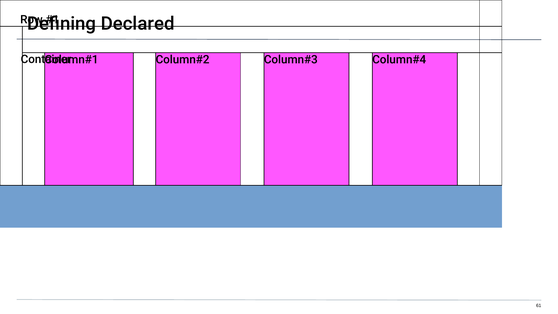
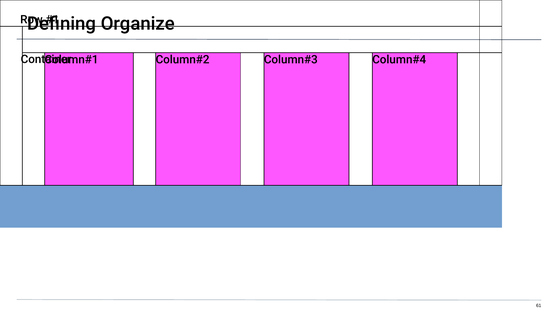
Declared: Declared -> Organize (138, 24)
